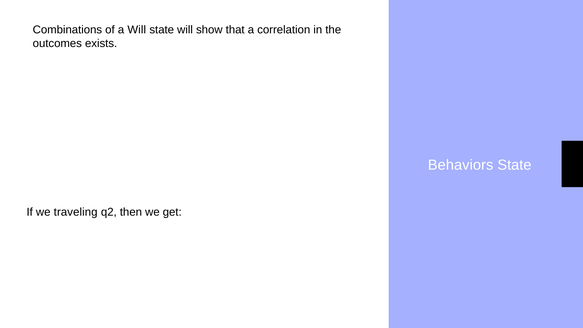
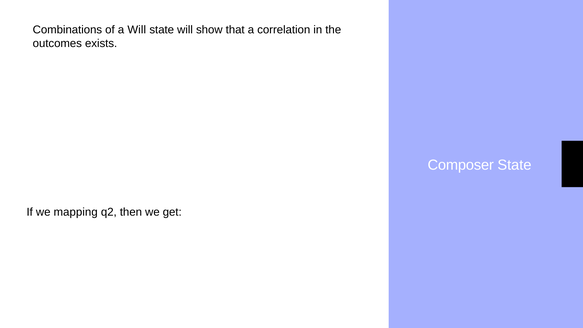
Behaviors: Behaviors -> Composer (461, 165)
traveling: traveling -> mapping (76, 212)
